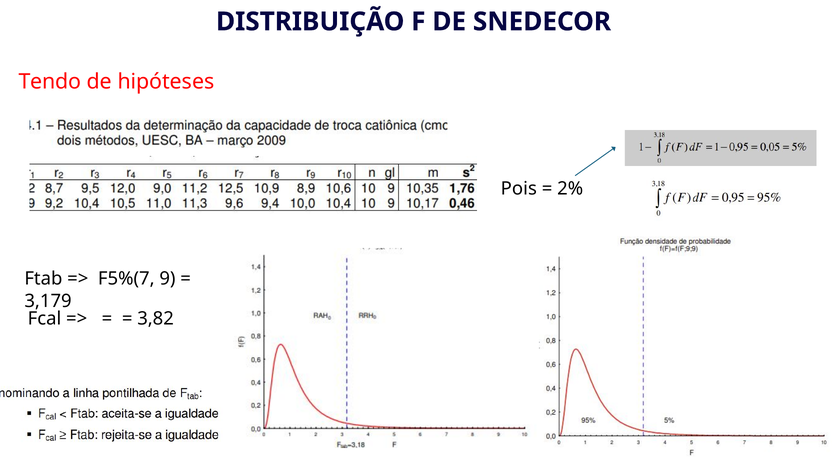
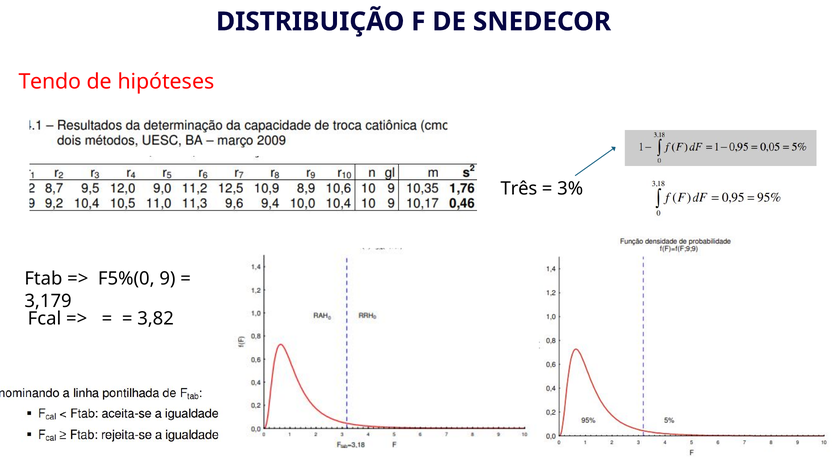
Pois: Pois -> Três (519, 188)
2%: 2% -> 3% (570, 188)
F5%(7: F5%(7 -> F5%(0 (126, 279)
